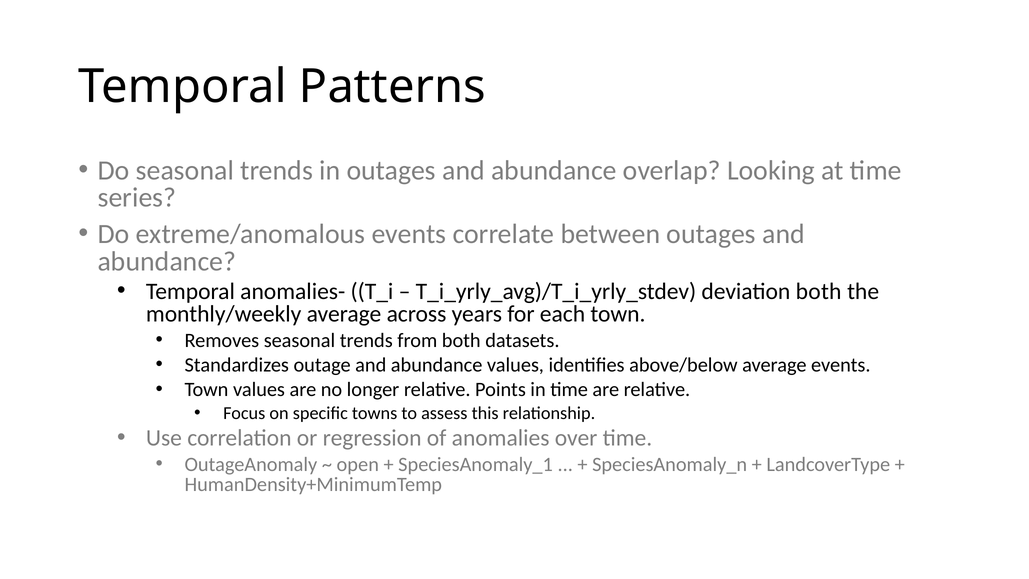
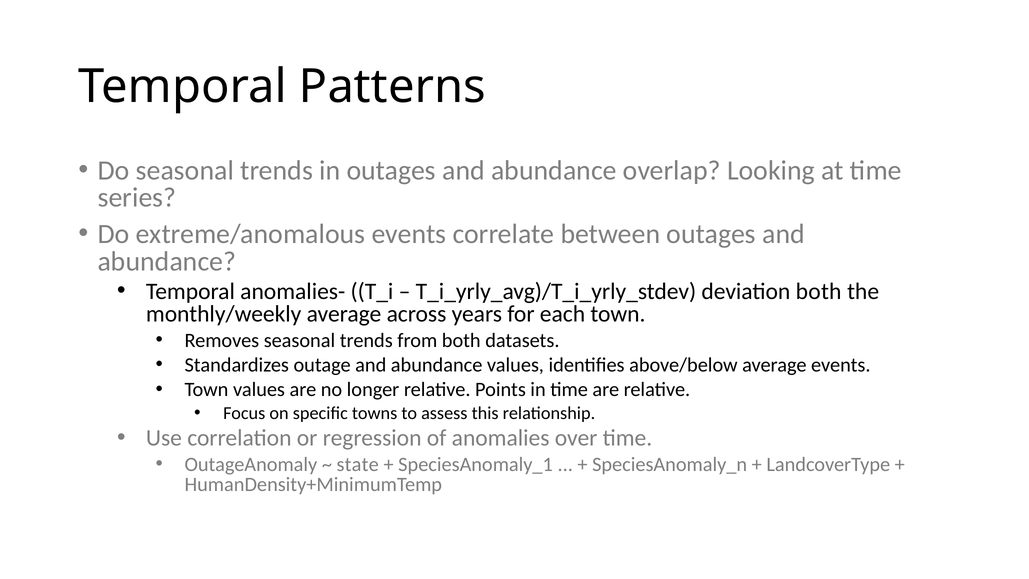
open: open -> state (358, 464)
